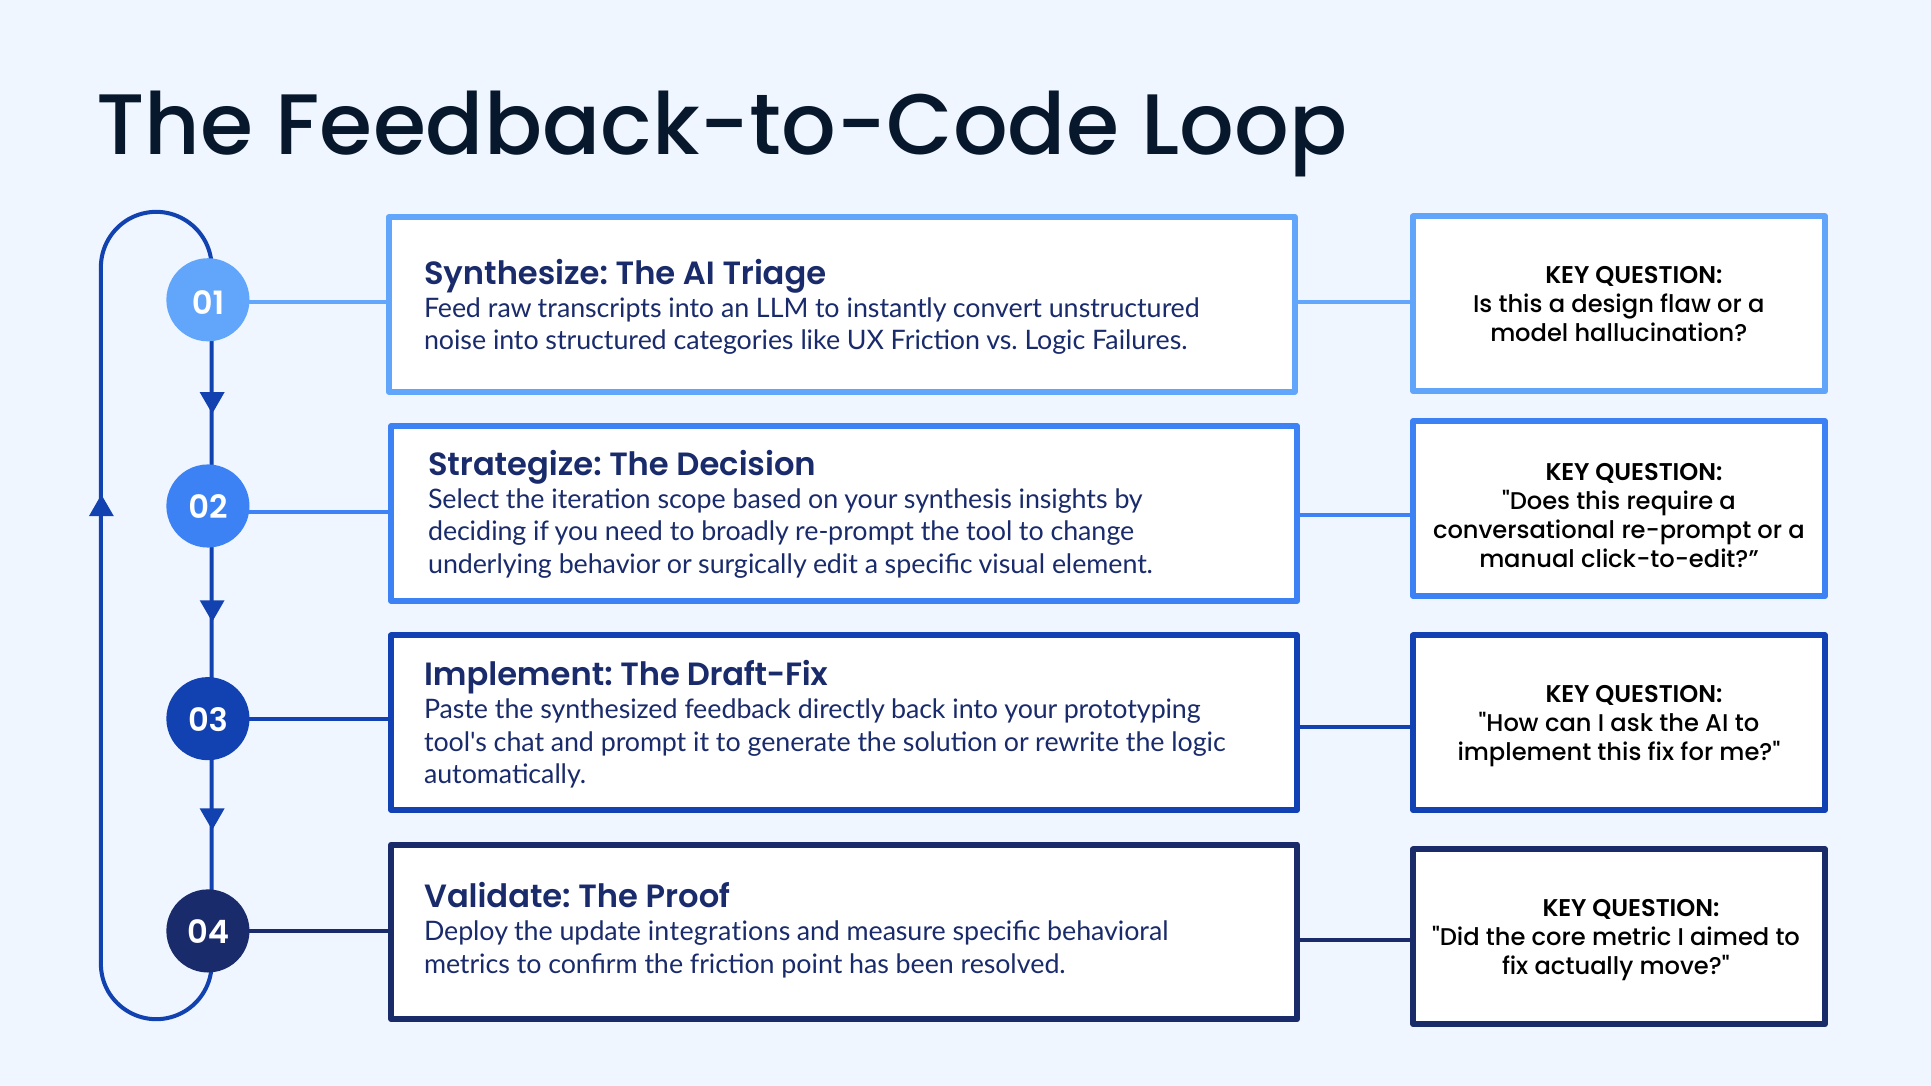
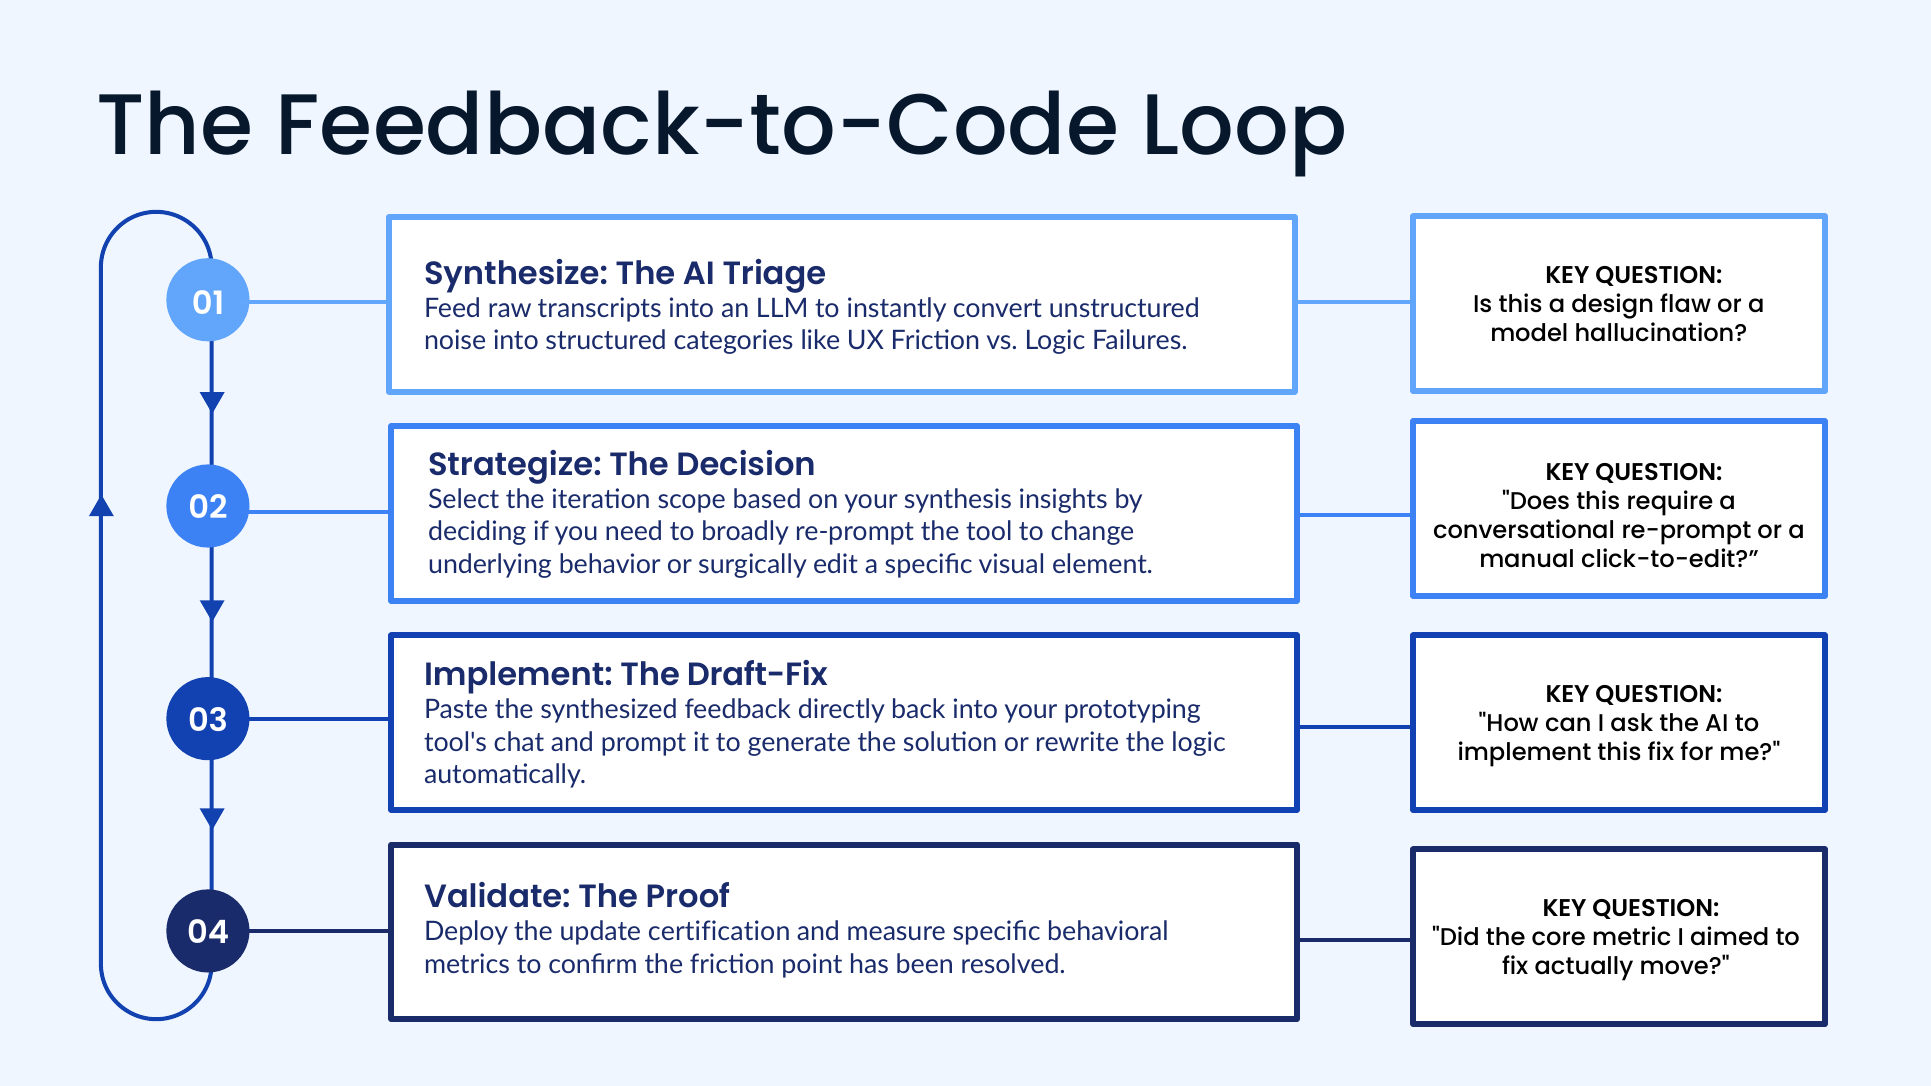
integrations: integrations -> certification (719, 932)
